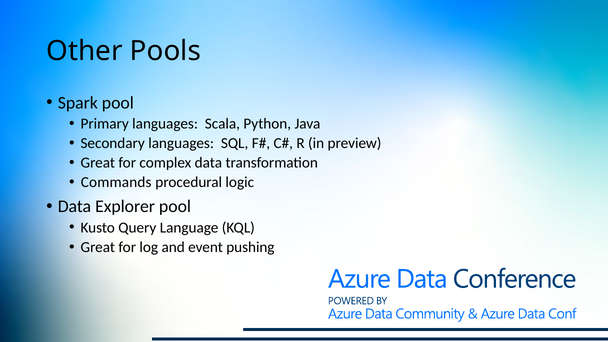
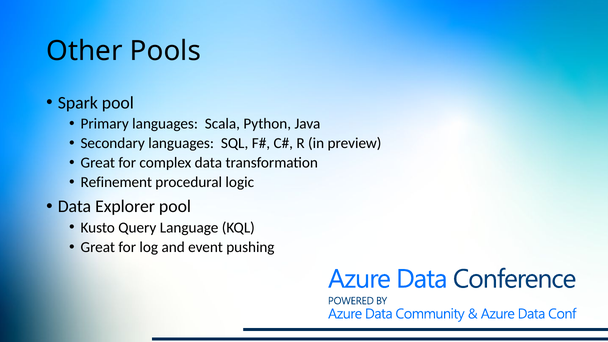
Commands: Commands -> Refinement (116, 182)
